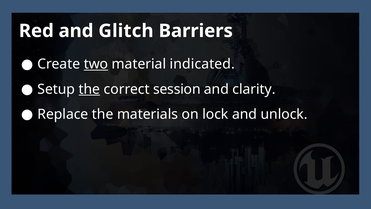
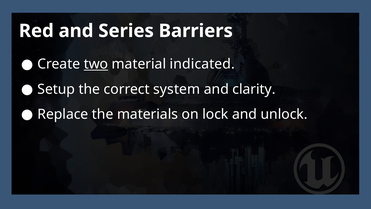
Glitch: Glitch -> Series (126, 31)
the underline: present -> none (89, 89)
session: session -> system (177, 89)
